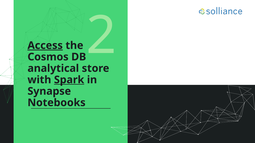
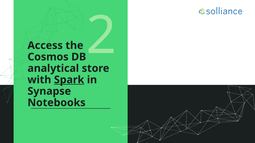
Access underline: present -> none (45, 46)
